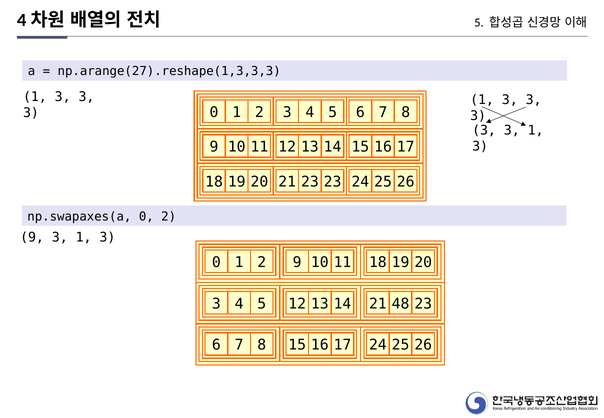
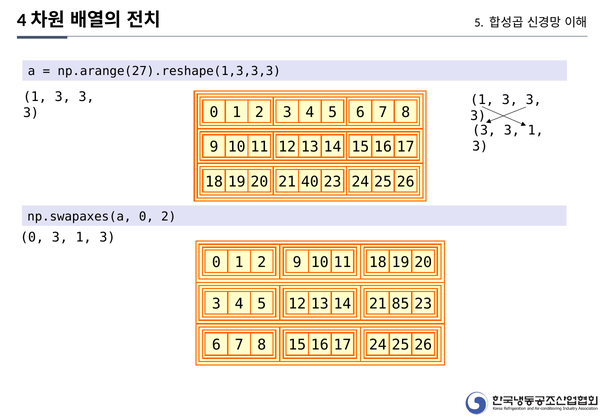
21 23: 23 -> 40 (310, 182)
9: 9 -> 0 (32, 237)
48: 48 -> 85 (401, 304)
